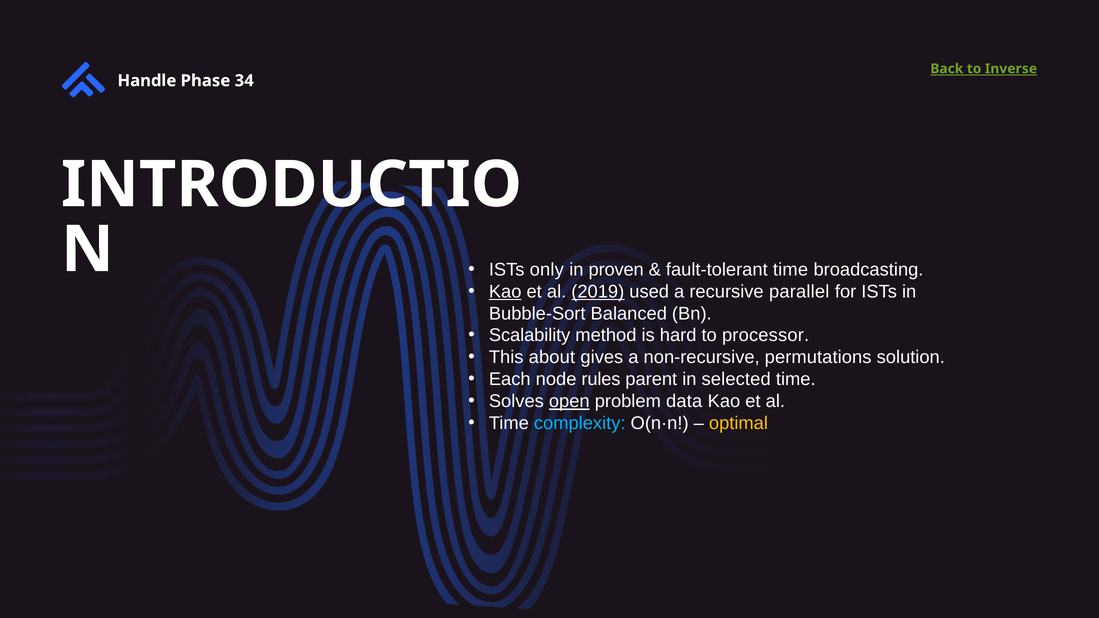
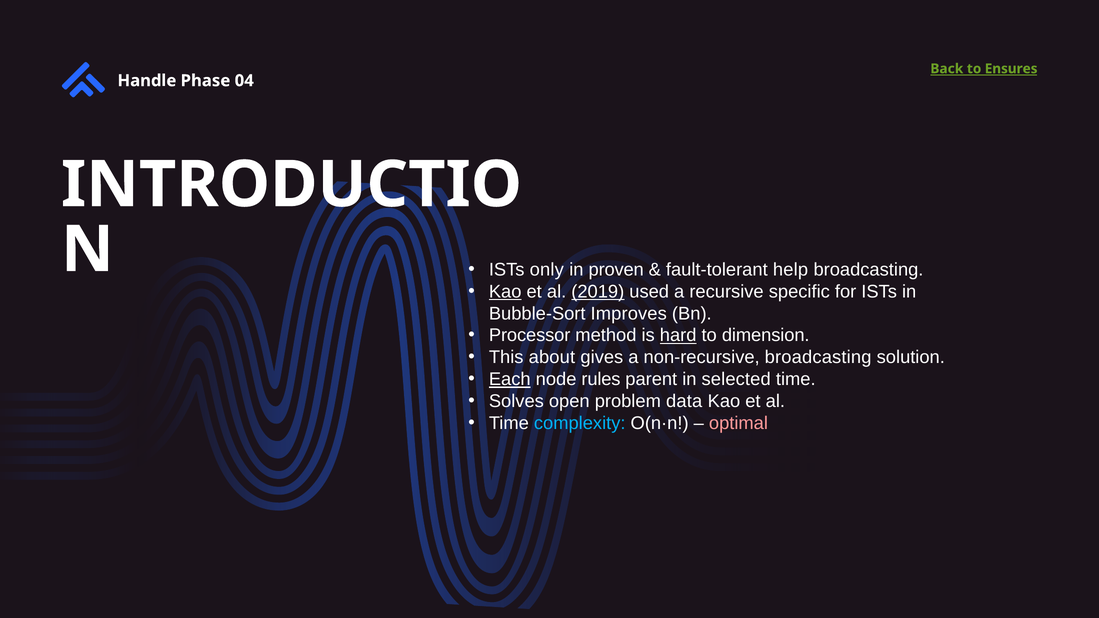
Inverse: Inverse -> Ensures (1011, 69)
34: 34 -> 04 (244, 81)
fault-tolerant time: time -> help (791, 270)
parallel: parallel -> specific (799, 292)
Balanced: Balanced -> Improves (629, 314)
Scalability: Scalability -> Processor (530, 336)
hard underline: none -> present (678, 336)
processor: processor -> dimension (766, 336)
non-recursive permutations: permutations -> broadcasting (818, 358)
Each underline: none -> present (510, 380)
open underline: present -> none (569, 401)
optimal colour: yellow -> pink (738, 423)
